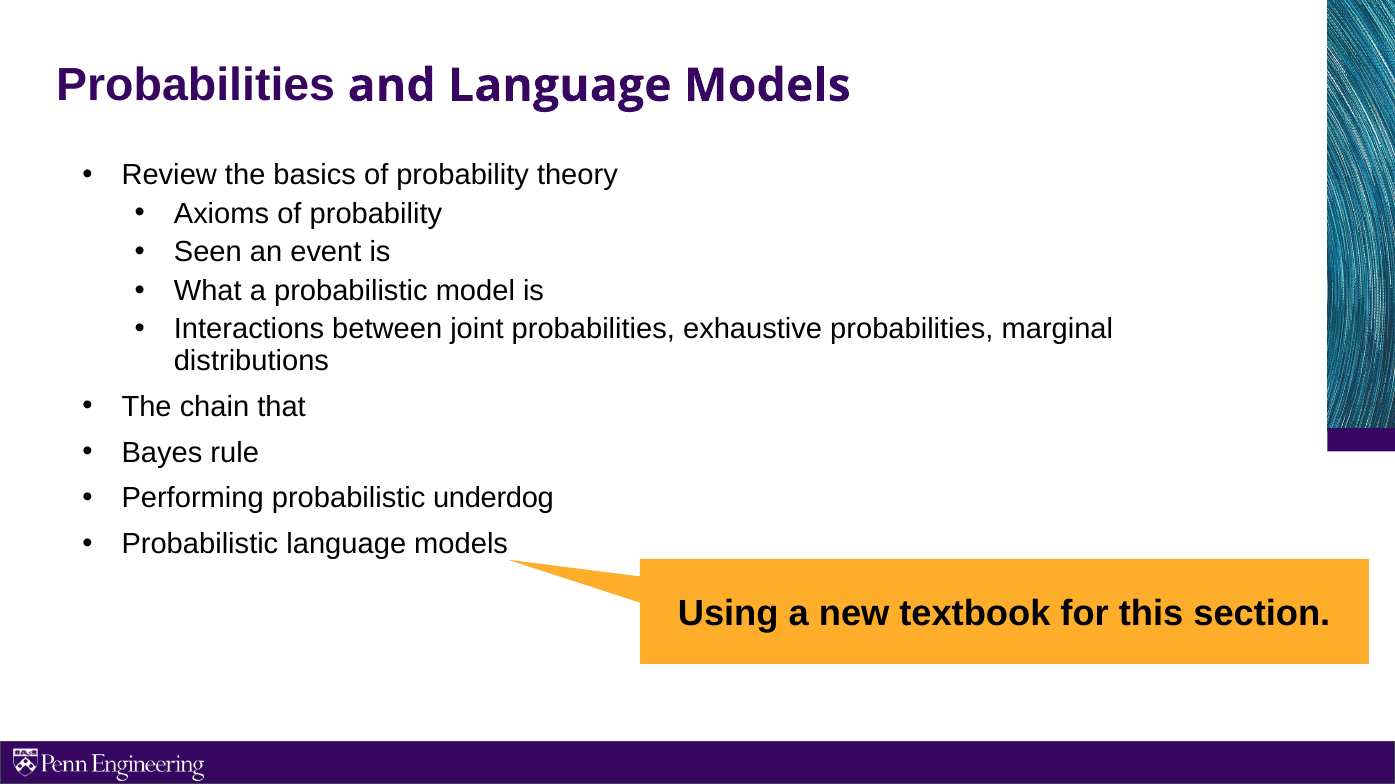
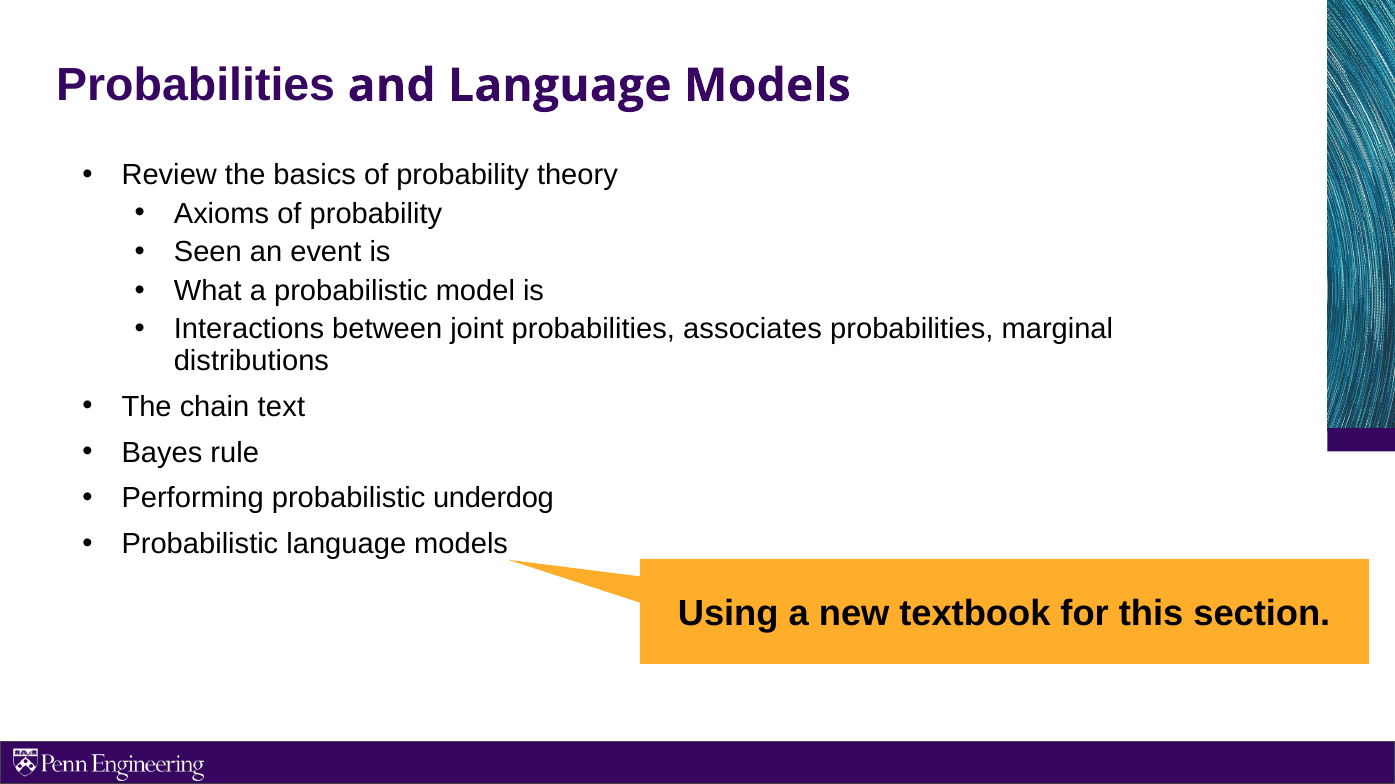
exhaustive: exhaustive -> associates (753, 330)
that: that -> text (281, 407)
